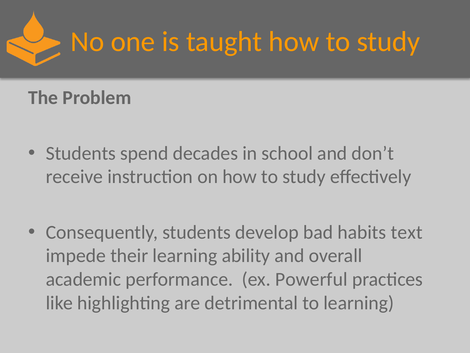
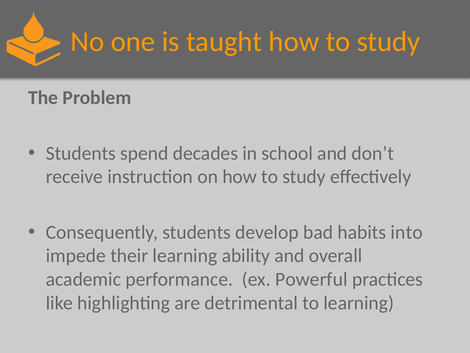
text: text -> into (407, 232)
